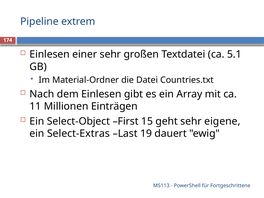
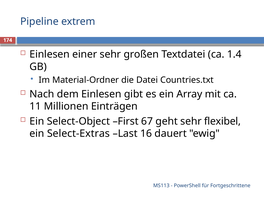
5.1: 5.1 -> 1.4 (234, 54)
15: 15 -> 67 (147, 121)
eigene: eigene -> flexibel (222, 121)
19: 19 -> 16 (146, 134)
